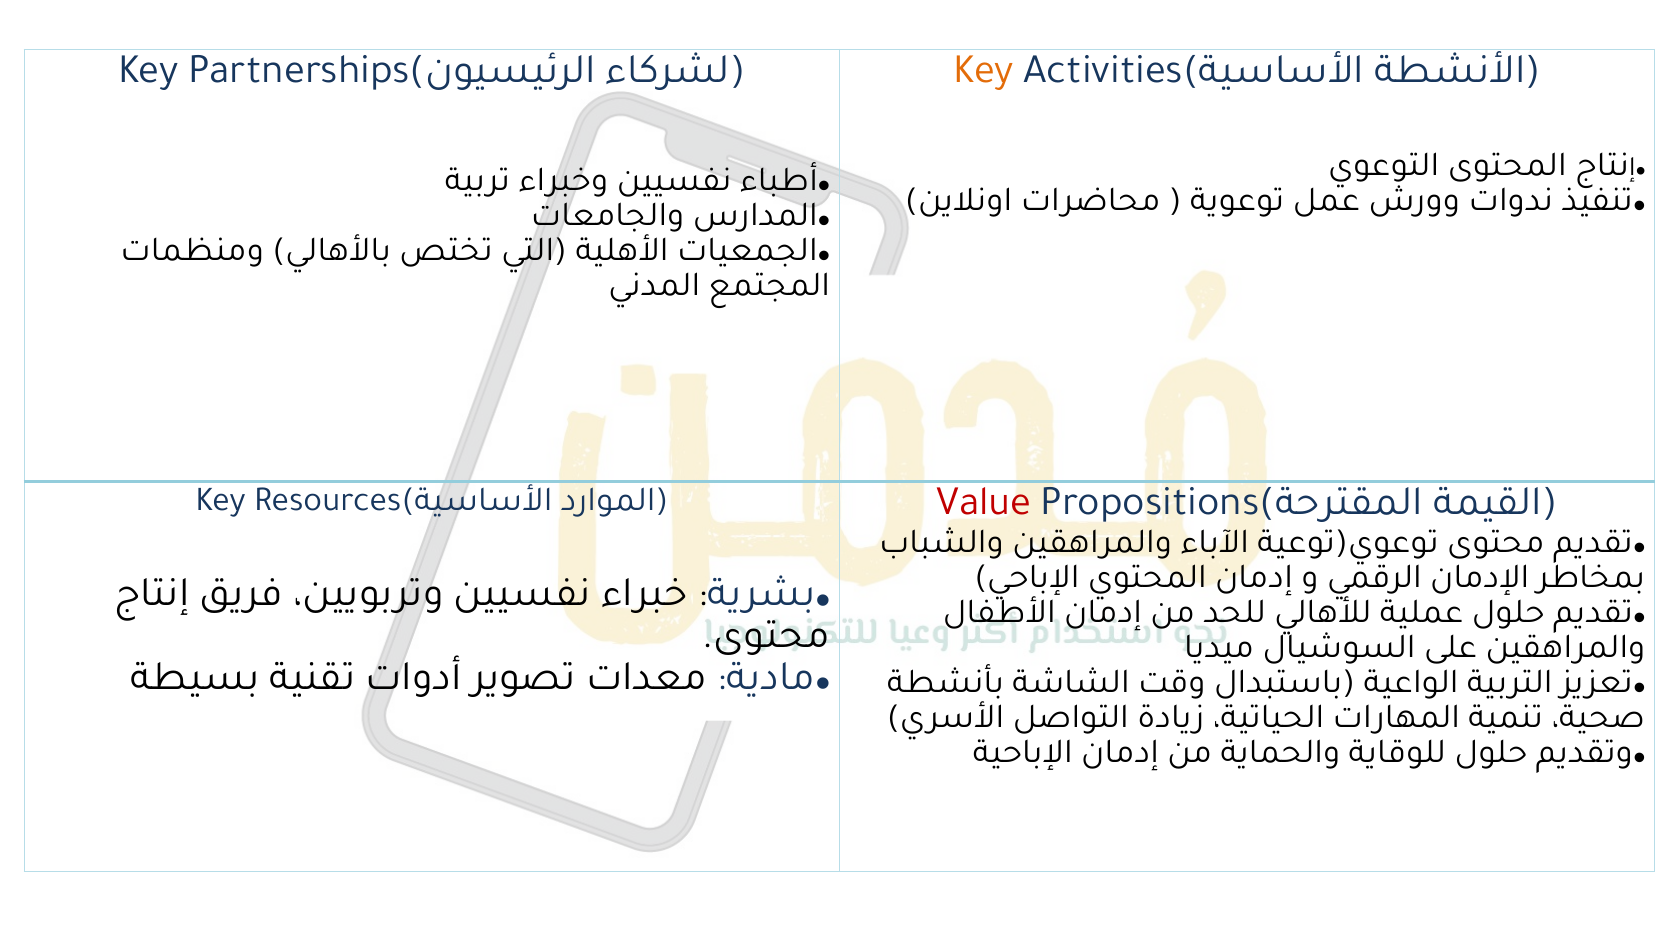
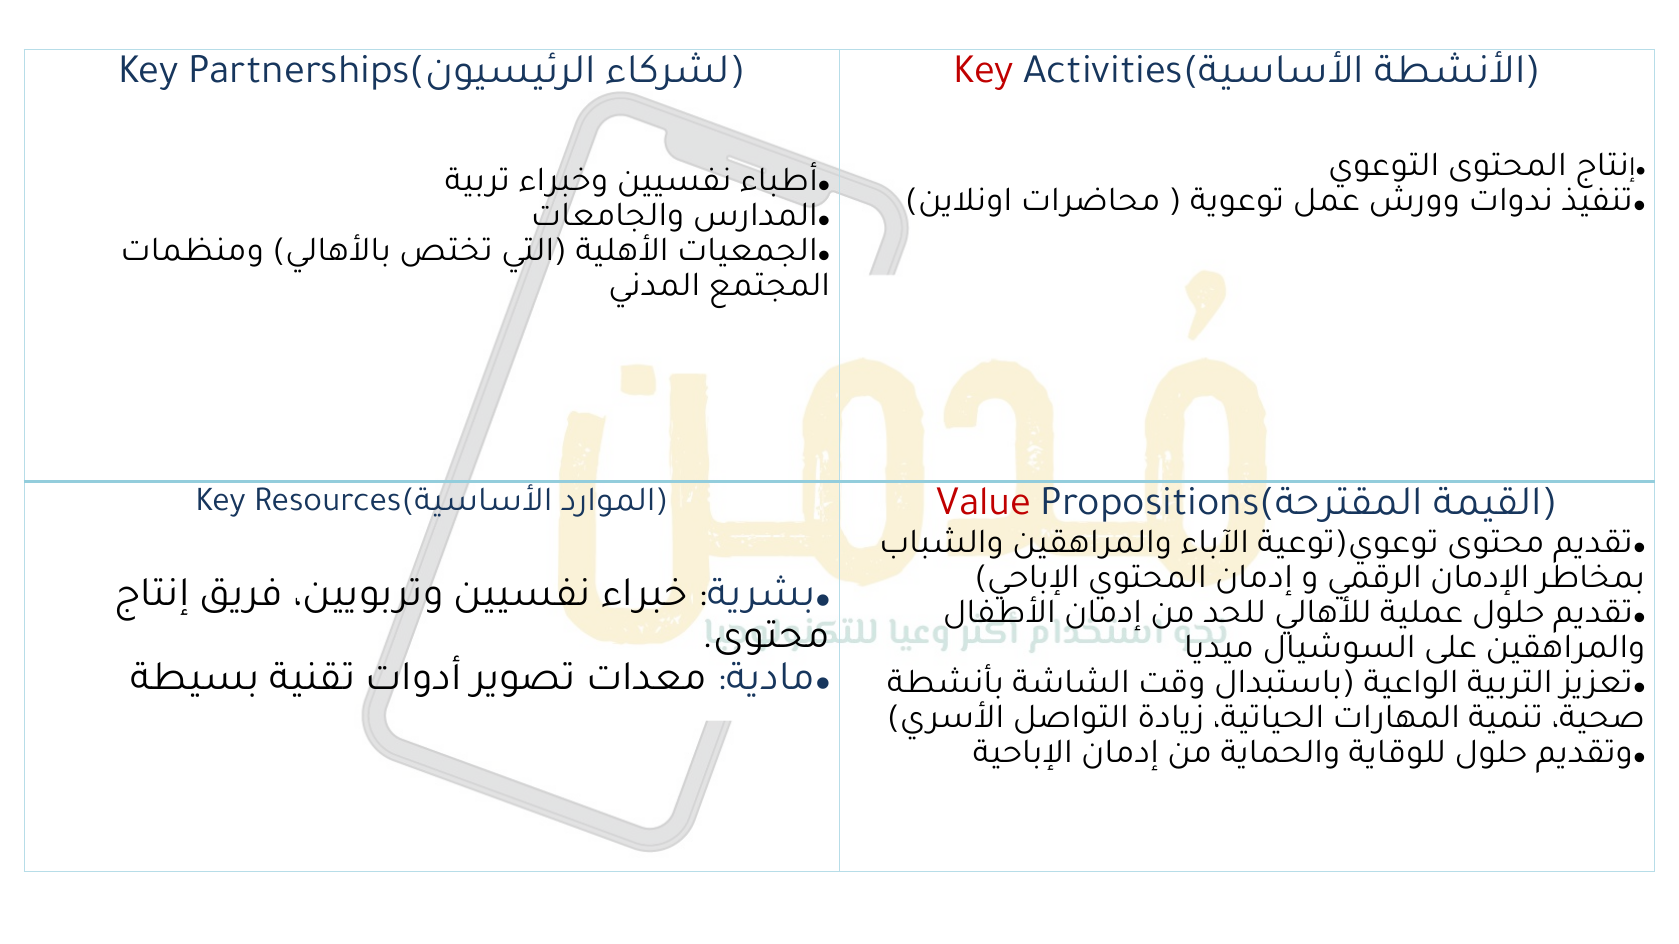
Key colour: orange -> red (984, 69)
